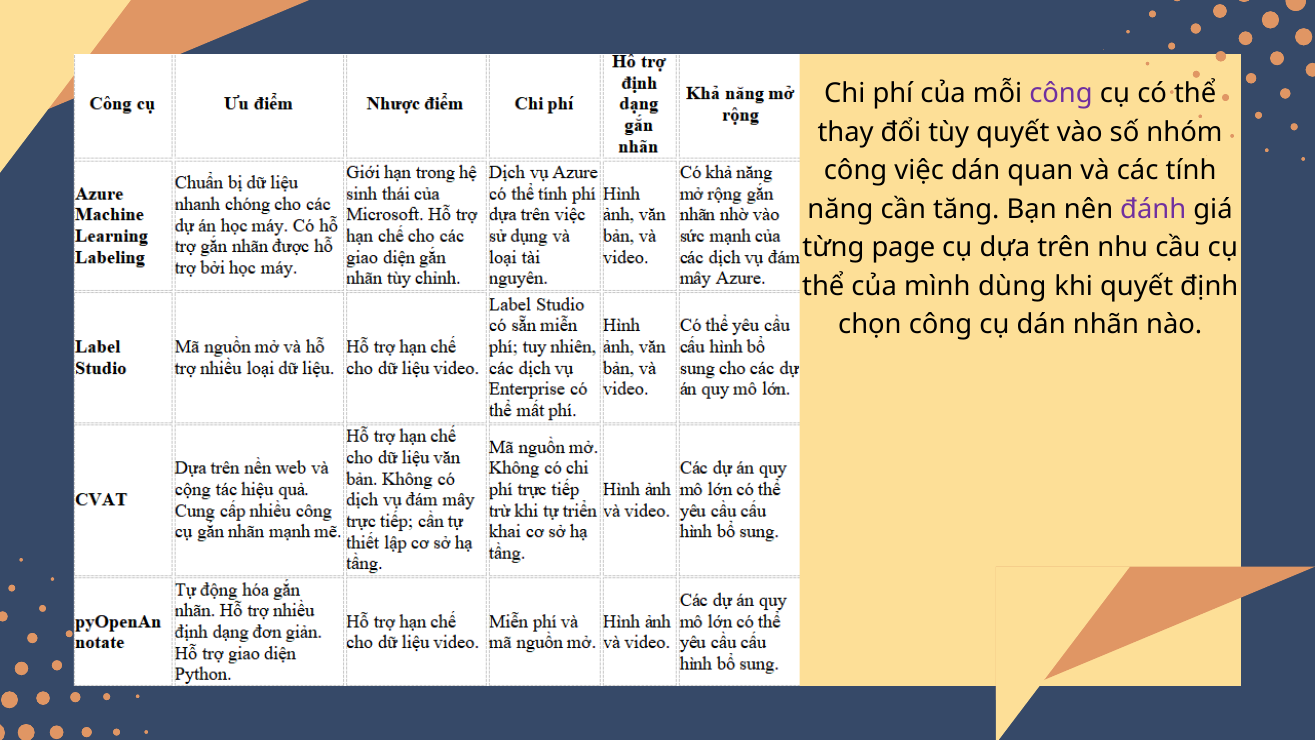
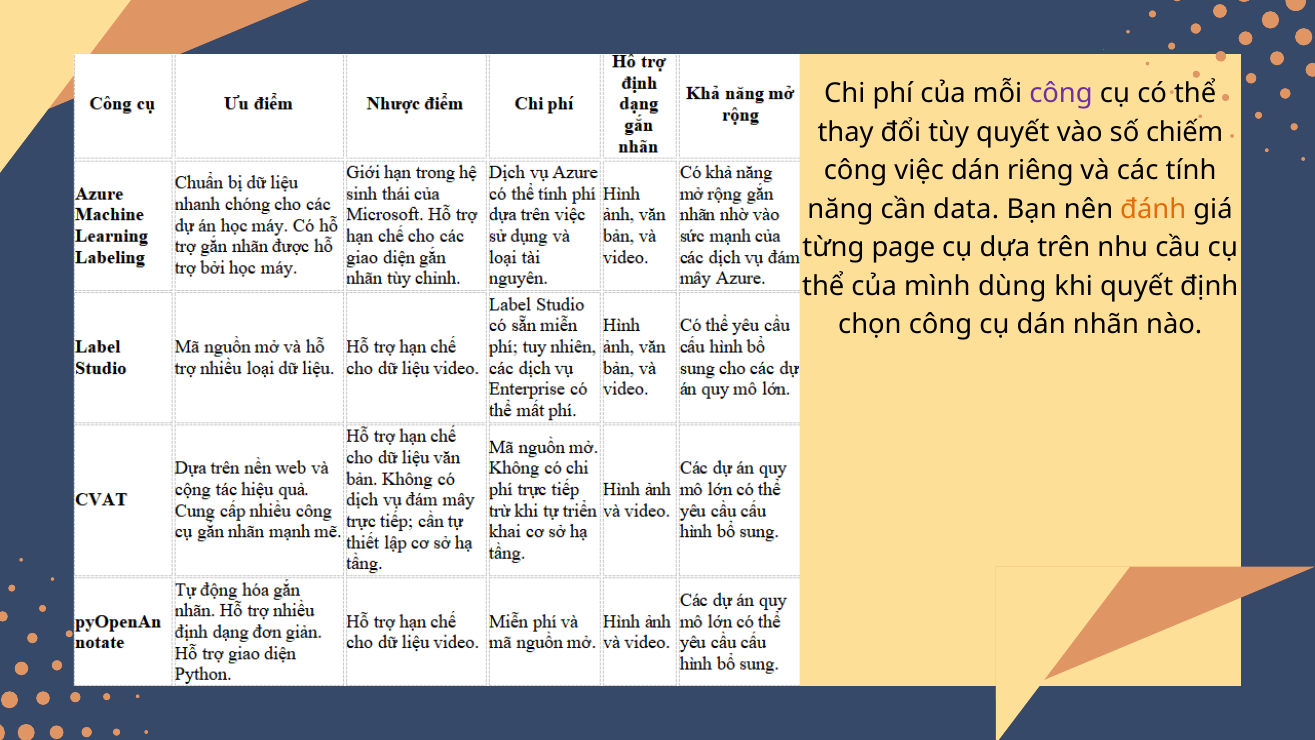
nhóm: nhóm -> chiếm (1185, 132)
quan: quan -> riêng (1040, 171)
tăng: tăng -> data (966, 209)
đánh colour: purple -> orange (1153, 209)
